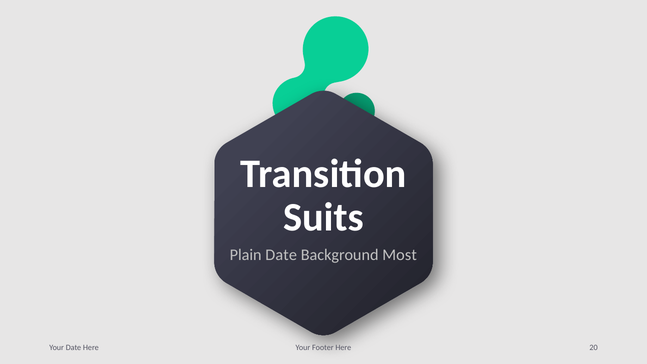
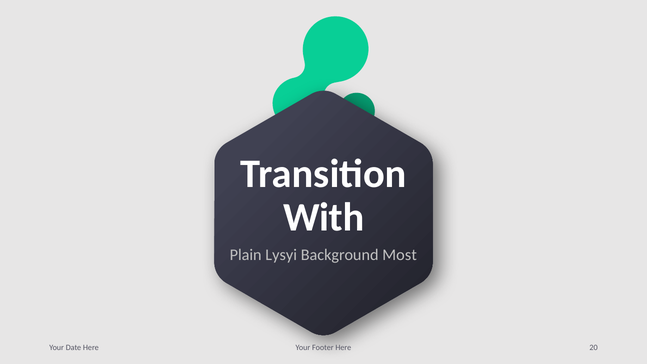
Suits: Suits -> With (324, 218)
Plain Date: Date -> Lysyi (281, 255)
